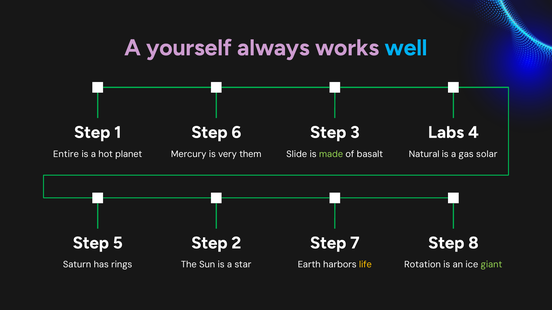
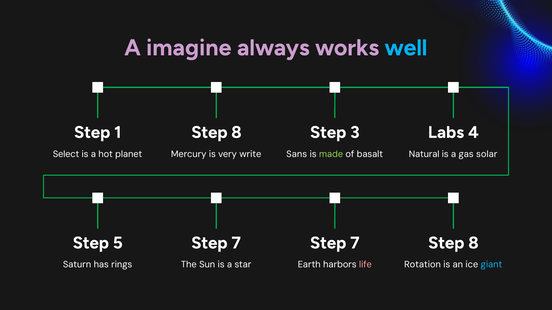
yourself: yourself -> imagine (189, 48)
6: 6 -> 8 (236, 133)
Entire: Entire -> Select (66, 154)
them: them -> write (250, 154)
Slide: Slide -> Sans (297, 154)
2: 2 -> 7 (236, 243)
life colour: yellow -> pink (365, 265)
giant colour: light green -> light blue (491, 265)
